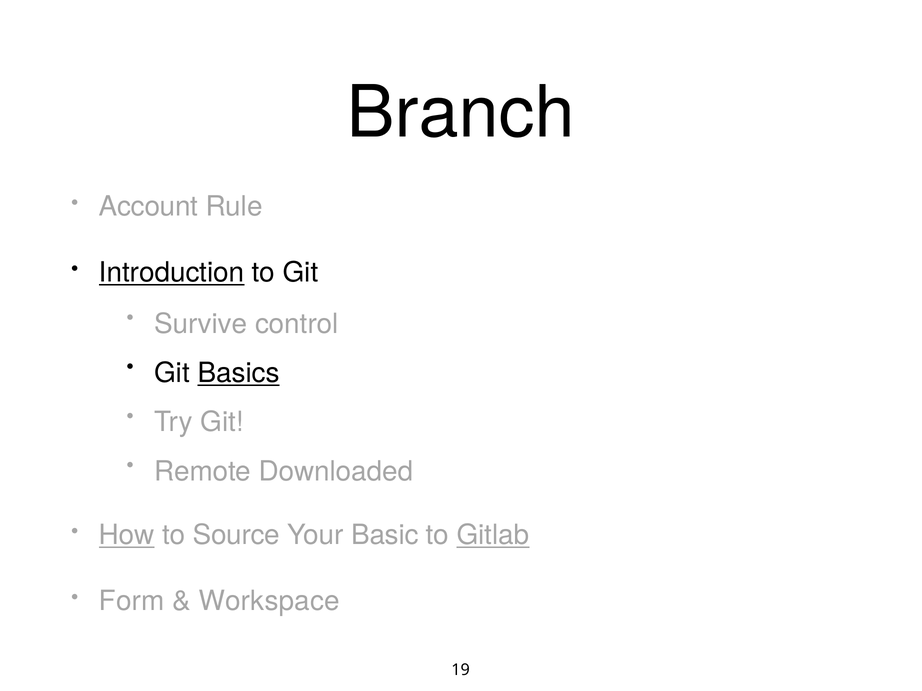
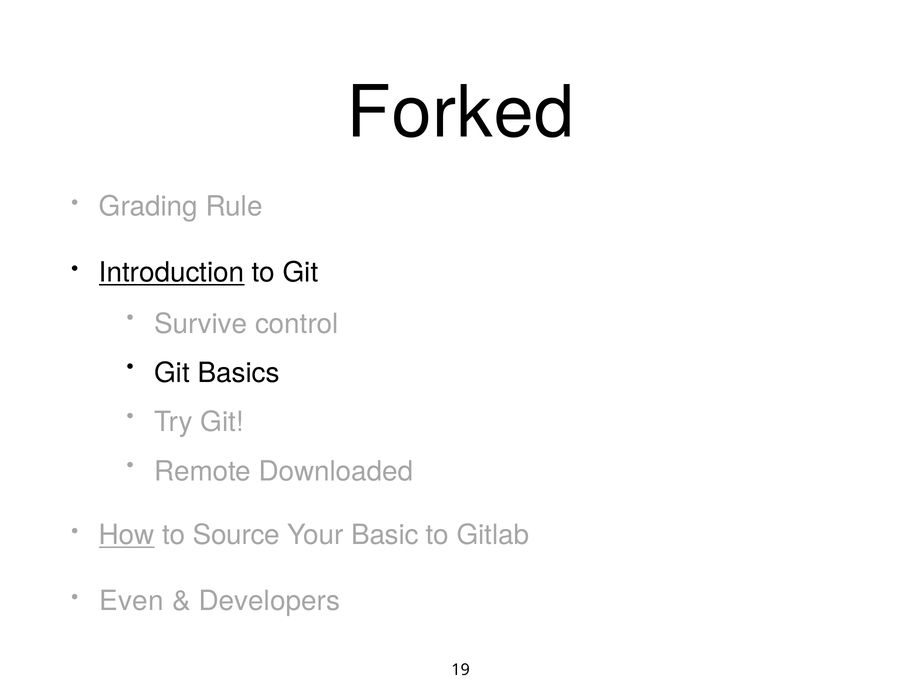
Branch: Branch -> Forked (461, 113)
Account: Account -> Grading (148, 207)
Basics underline: present -> none (239, 373)
Gitlab underline: present -> none (493, 535)
Form: Form -> Even (132, 601)
Workspace: Workspace -> Developers (269, 601)
